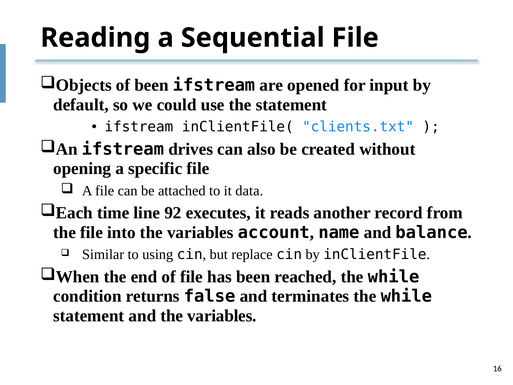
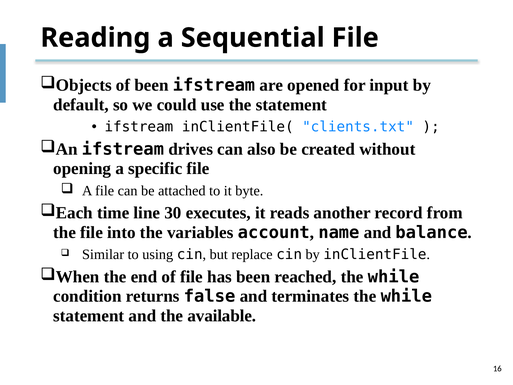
data: data -> byte (249, 191)
92: 92 -> 30 (173, 213)
and the variables: variables -> available (222, 316)
